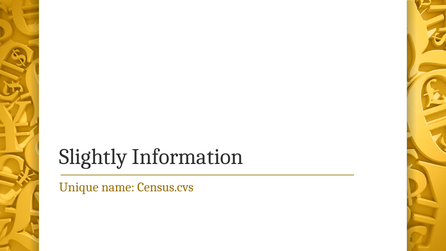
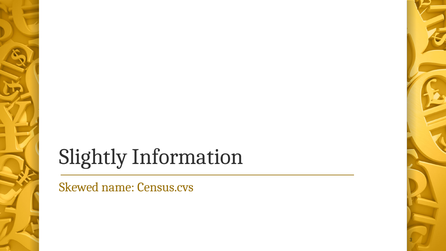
Unique: Unique -> Skewed (79, 187)
